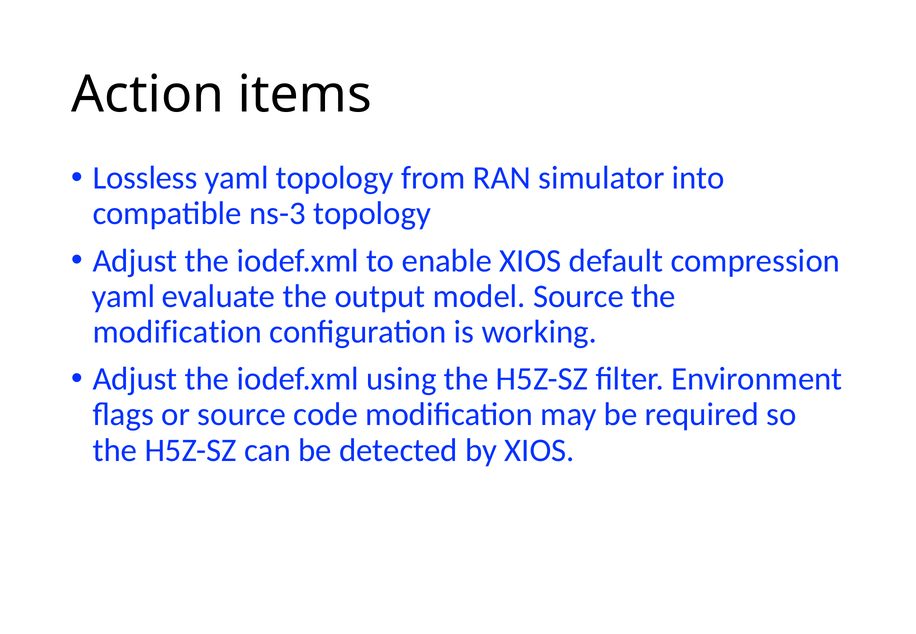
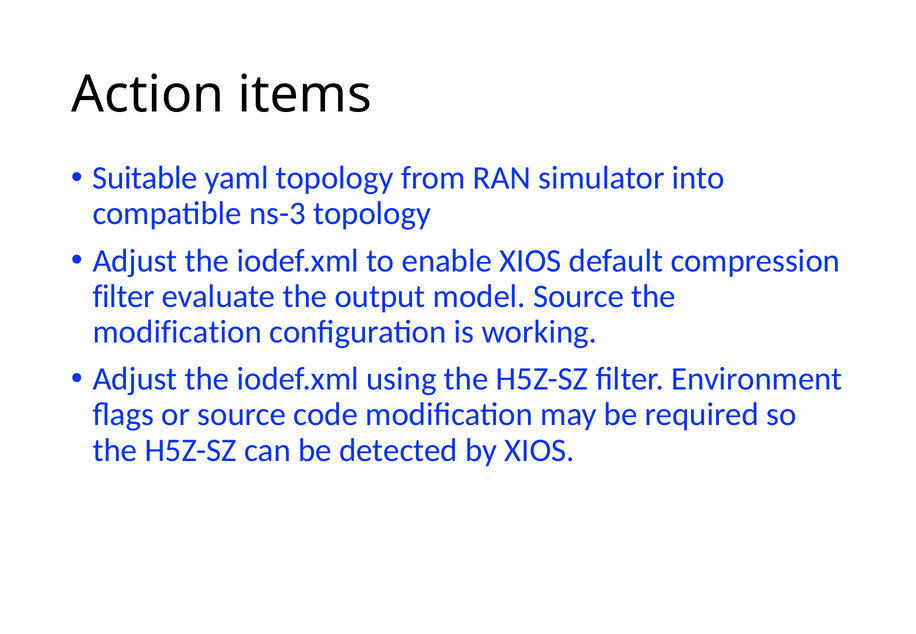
Lossless: Lossless -> Suitable (145, 178)
yaml: yaml -> filter (124, 296)
